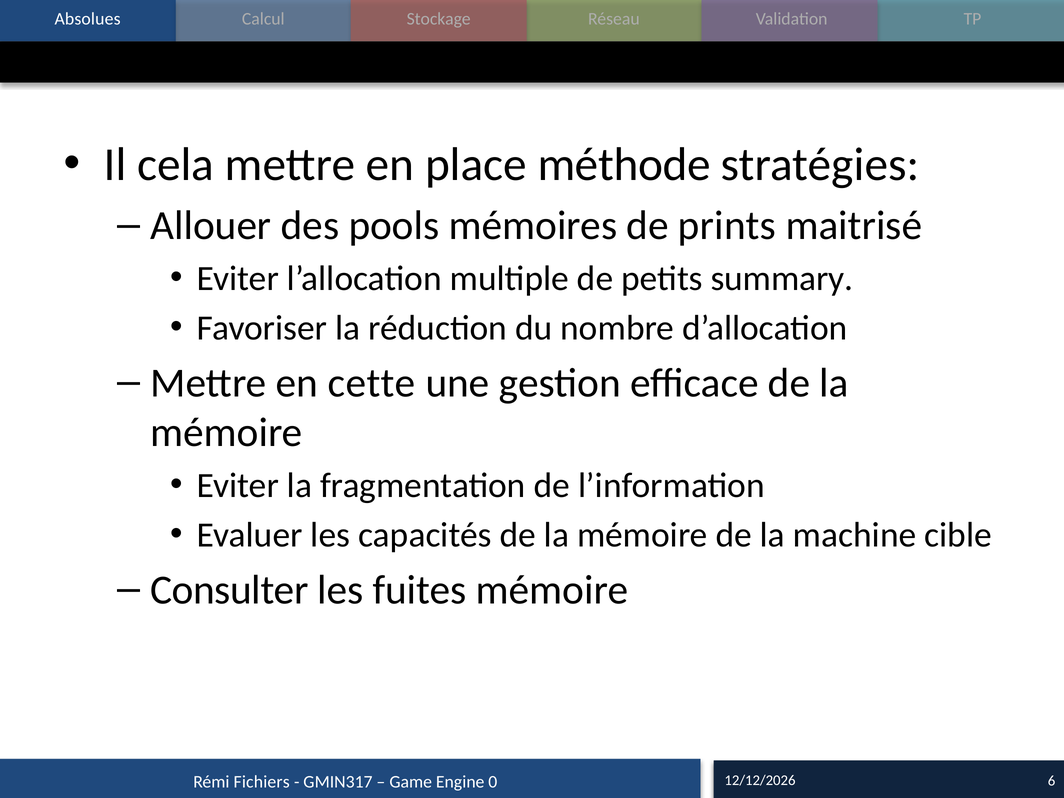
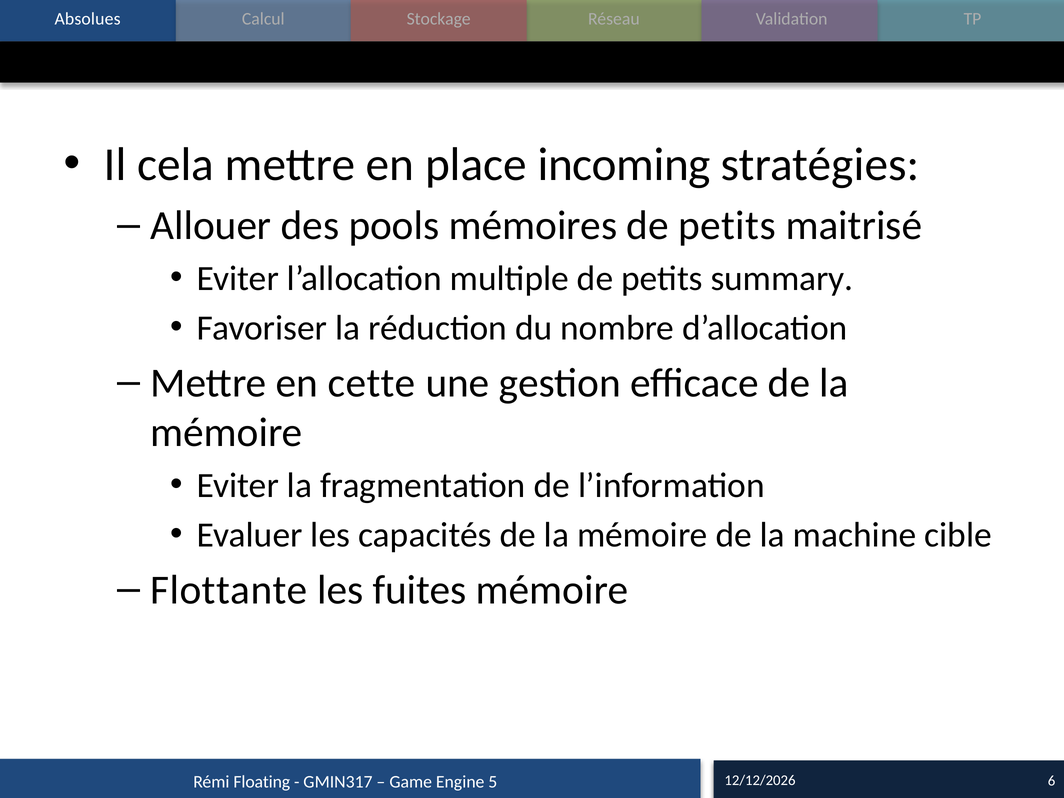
méthode: méthode -> incoming (624, 165)
mémoires de prints: prints -> petits (727, 226)
Consulter: Consulter -> Flottante (229, 590)
Fichiers: Fichiers -> Floating (262, 782)
0: 0 -> 5 (493, 782)
